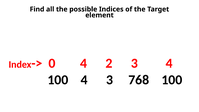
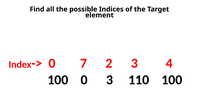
0 4: 4 -> 7 (84, 63)
100 4: 4 -> 0 (84, 80)
768: 768 -> 110 (139, 80)
